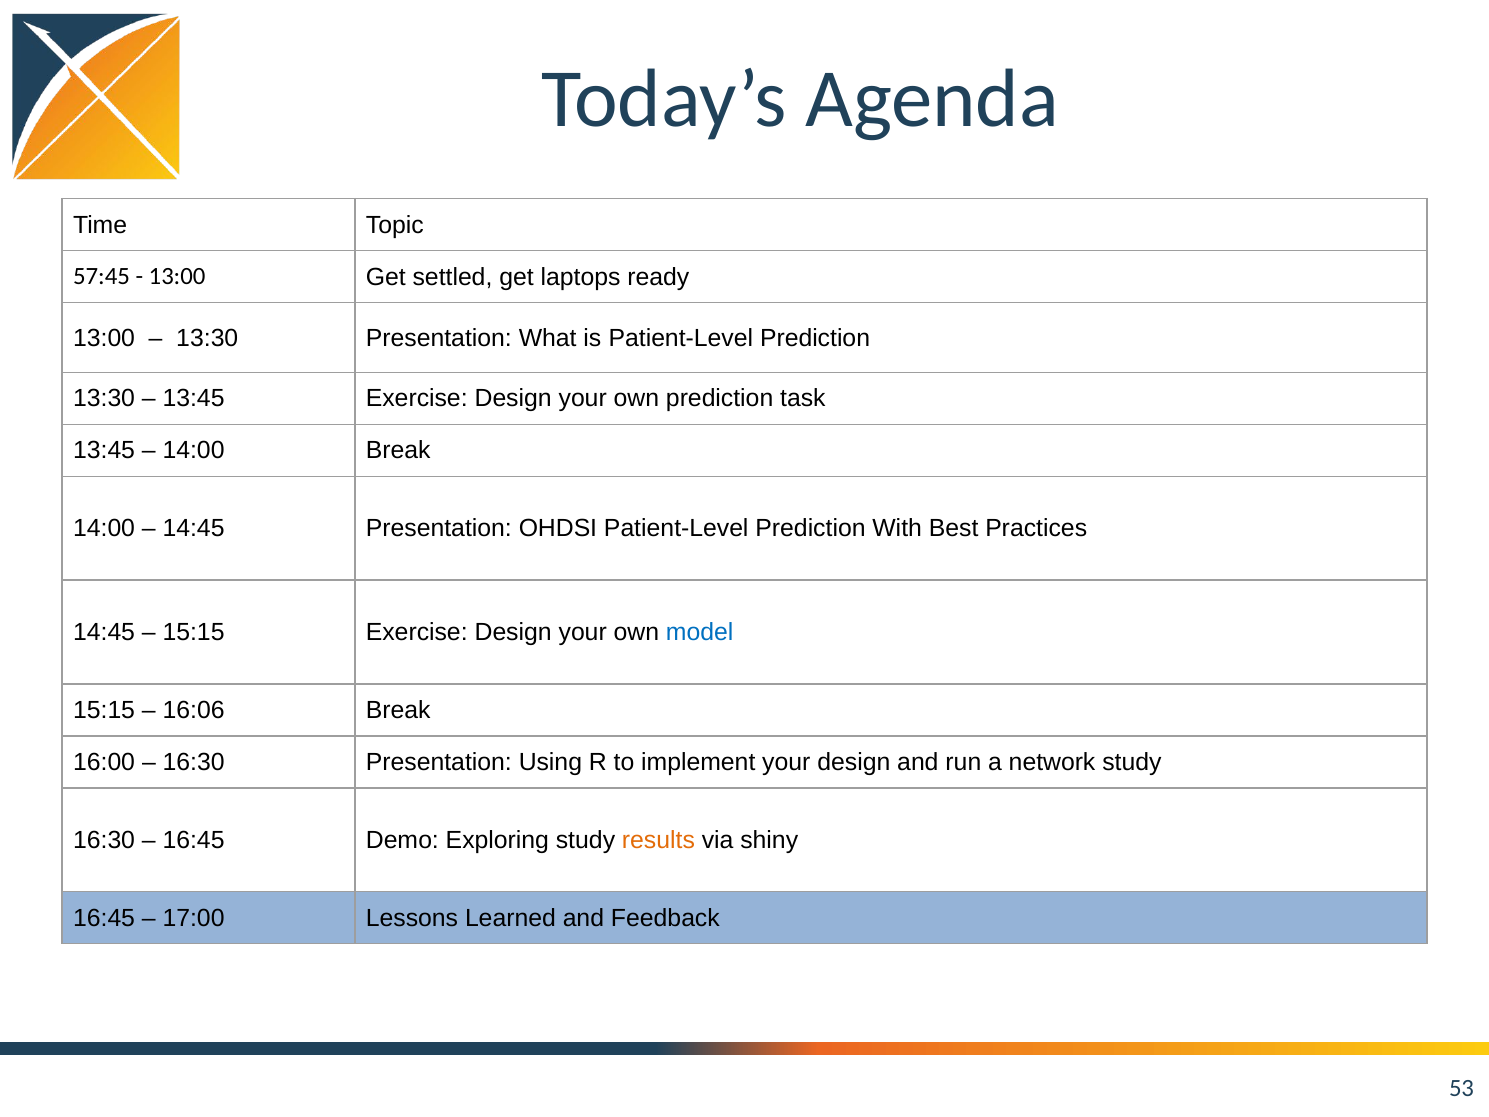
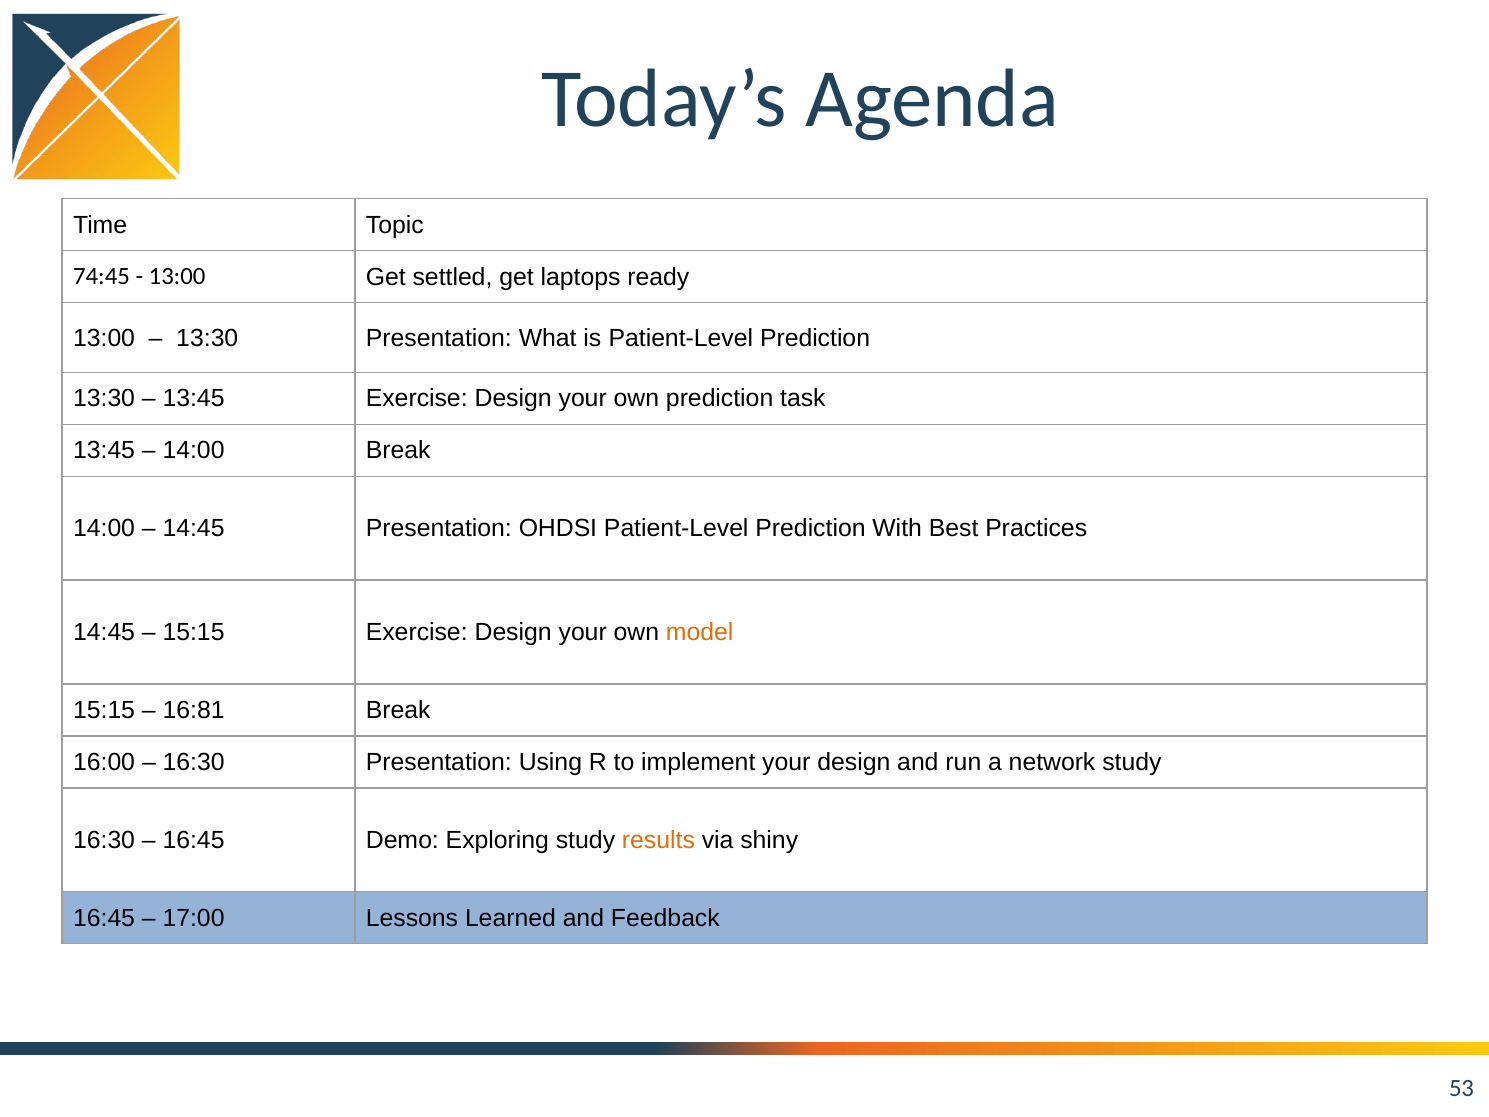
57:45: 57:45 -> 74:45 (102, 277)
model colour: blue -> orange (700, 632)
16:06: 16:06 -> 16:81 (194, 710)
